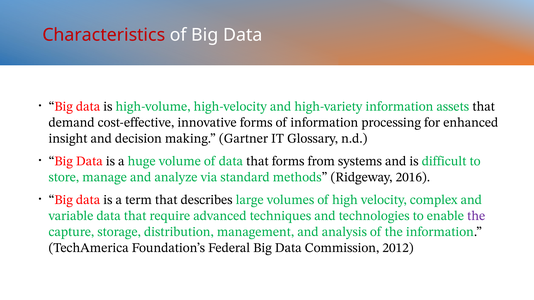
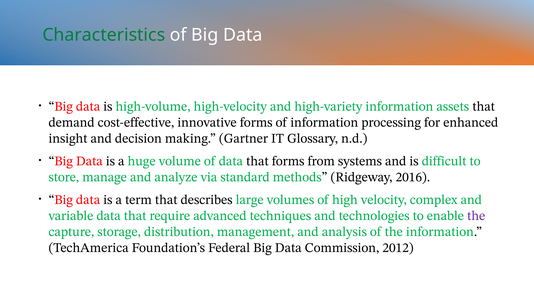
Characteristics colour: red -> green (104, 35)
